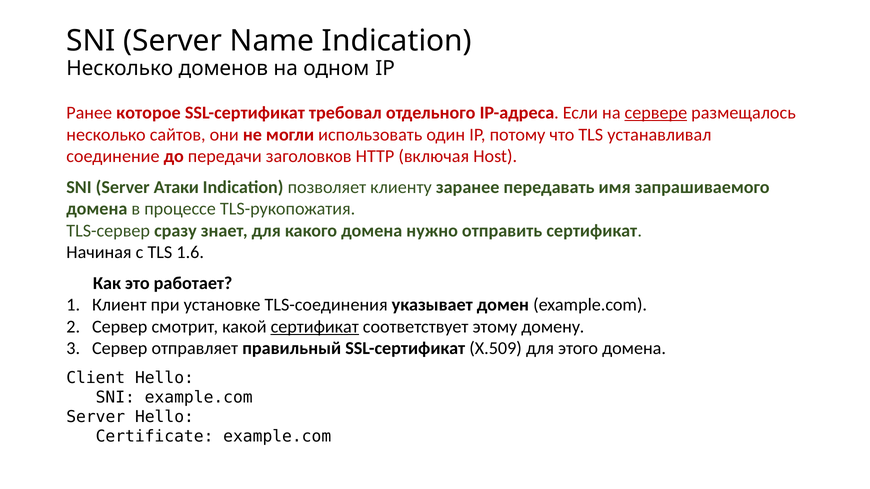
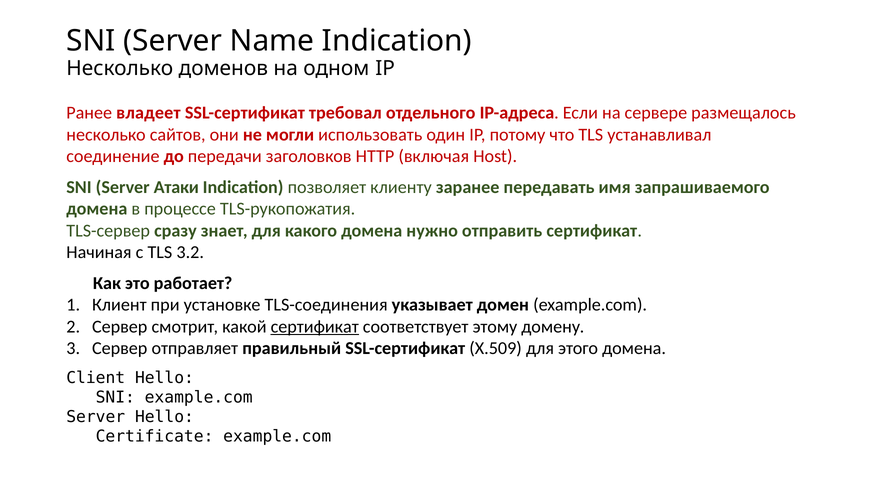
которое: которое -> владеет (148, 113)
сервере underline: present -> none (656, 113)
1.6: 1.6 -> 3.2 (190, 252)
